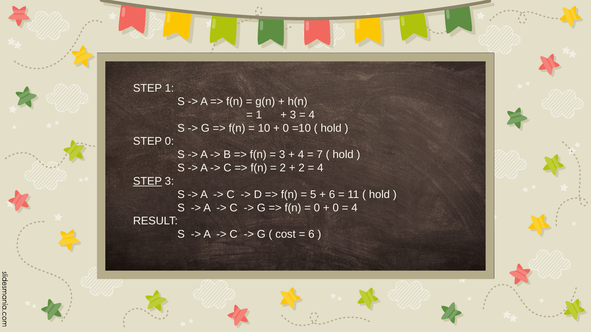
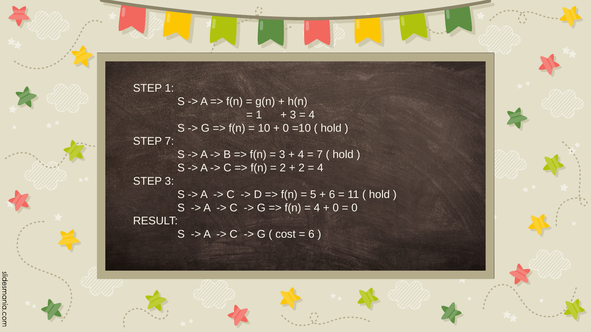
STEP 0: 0 -> 7 (169, 142)
STEP underline: present -> none (147, 181)
0: 0 -> 4 (317, 208)
4: 4 -> 0 (354, 208)
